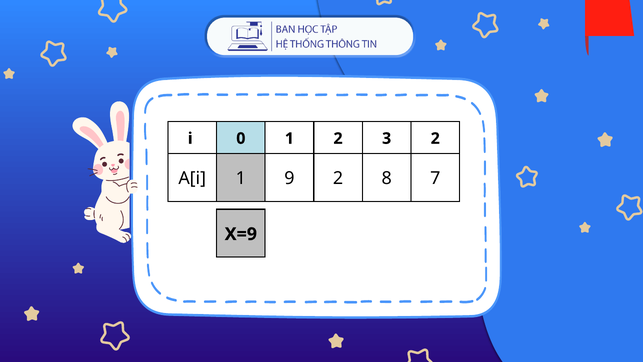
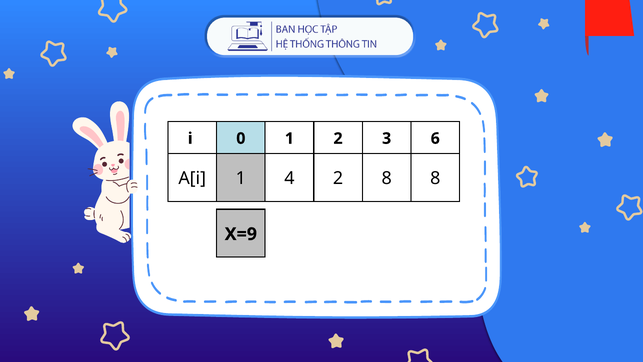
3 2: 2 -> 6 (435, 138)
9: 9 -> 4 (289, 178)
8 7: 7 -> 8 (435, 178)
